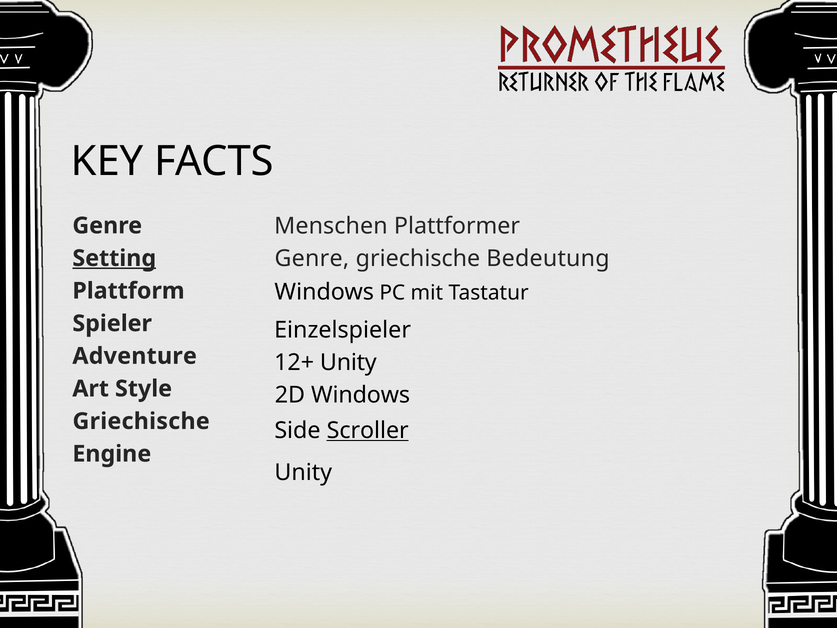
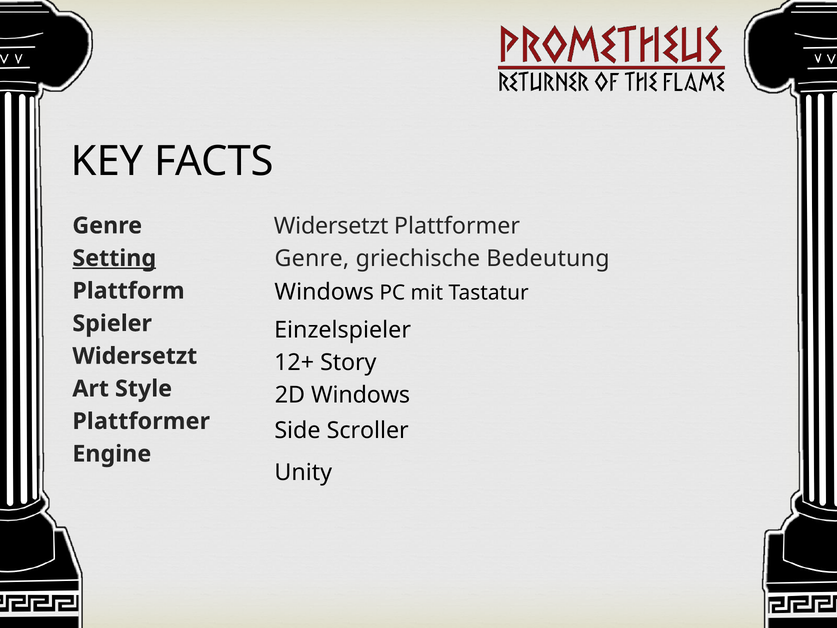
Menschen: Menschen -> Widersetzt (331, 226)
Adventure: Adventure -> Widersetzt (135, 356)
12+ Unity: Unity -> Story (348, 363)
Griechische: Griechische -> Plattformer (141, 421)
Scroller underline: present -> none (368, 430)
